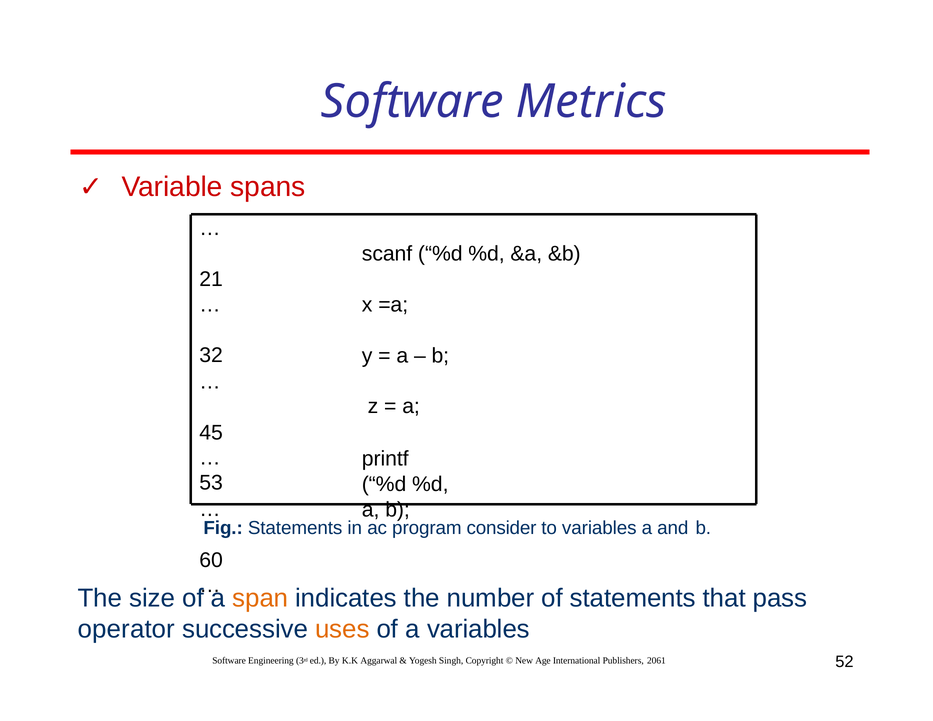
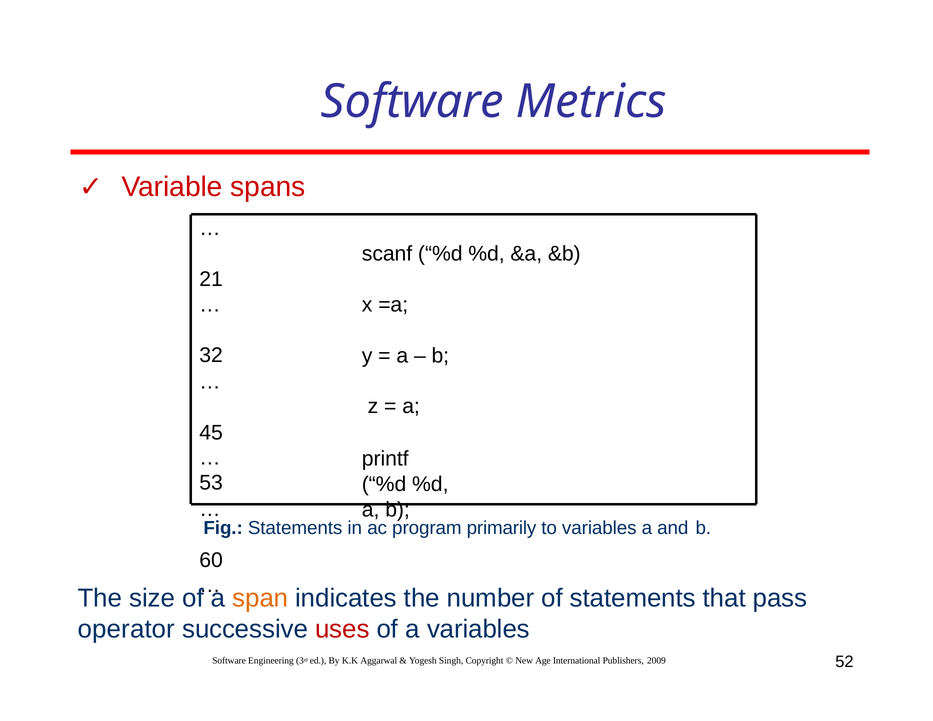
consider: consider -> primarily (502, 528)
uses colour: orange -> red (342, 629)
2061: 2061 -> 2009 (656, 660)
